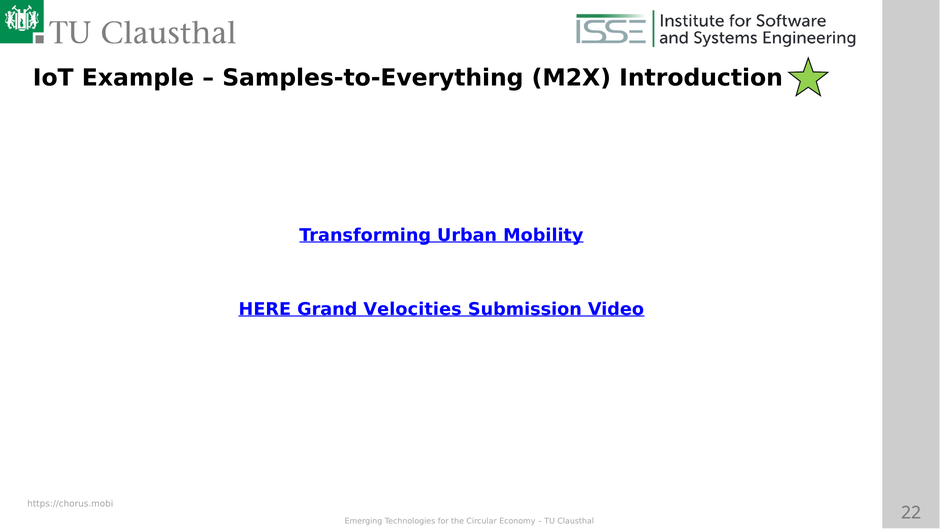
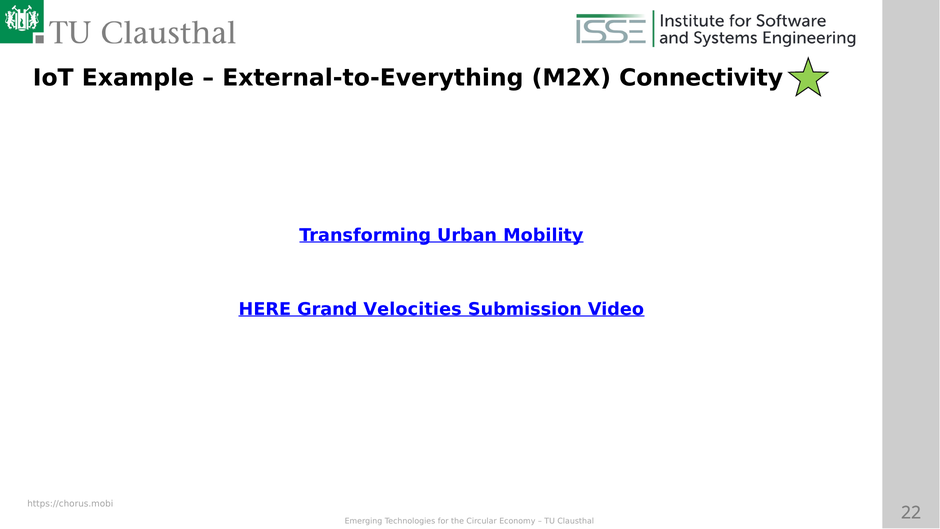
Samples-to-Everything: Samples-to-Everything -> External-to-Everything (373, 78)
Introduction: Introduction -> Connectivity (701, 78)
